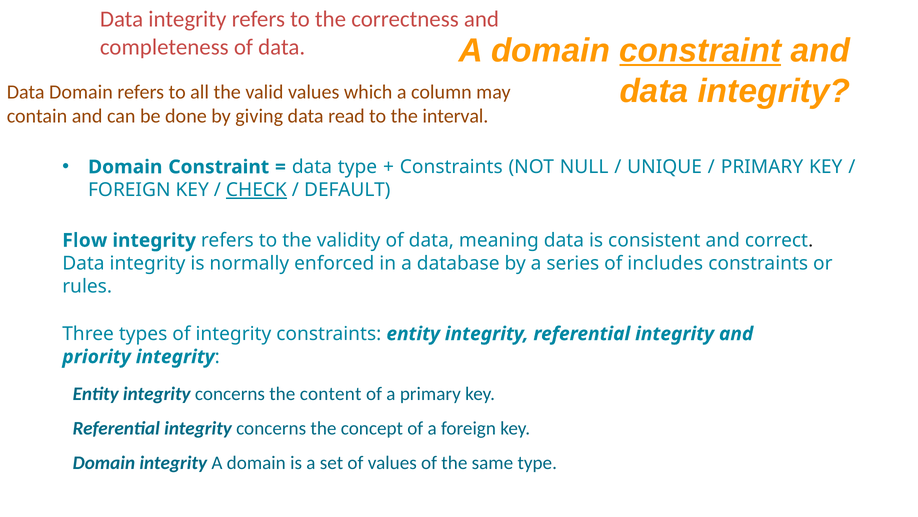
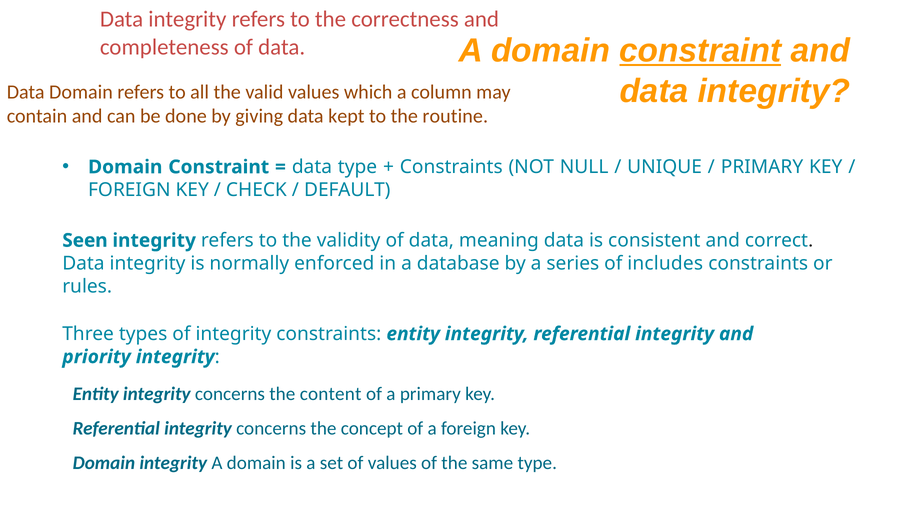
read: read -> kept (346, 116)
interval: interval -> routine (455, 116)
CHECK underline: present -> none (256, 190)
Flow: Flow -> Seen (85, 240)
